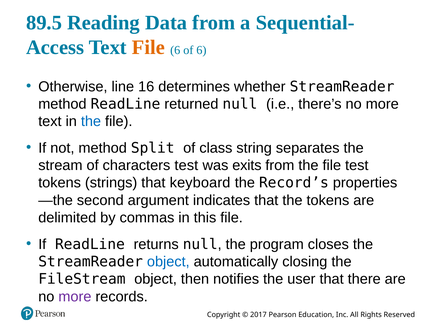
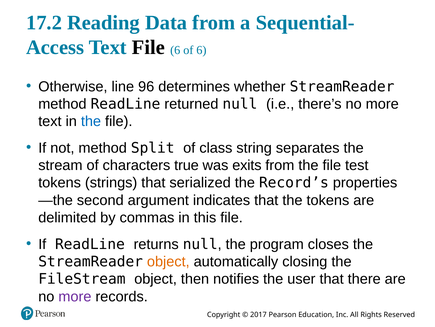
89.5: 89.5 -> 17.2 (44, 23)
File colour: orange -> black (148, 47)
16: 16 -> 96 (146, 86)
characters test: test -> true (187, 165)
keyboard: keyboard -> serialized (200, 182)
object colour: blue -> orange (168, 261)
